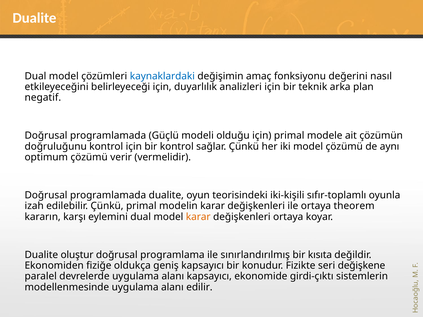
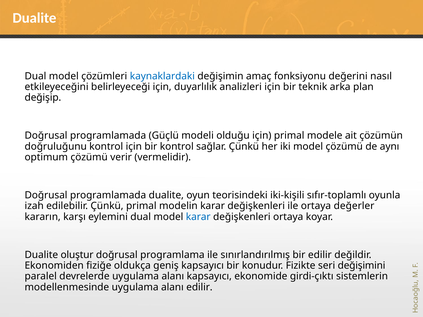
negatif: negatif -> değişip (43, 98)
theorem: theorem -> değerler (354, 206)
karar colour: orange -> blue (198, 217)
bir kısıta: kısıta -> edilir (320, 255)
değişkene: değişkene -> değişimini (362, 266)
